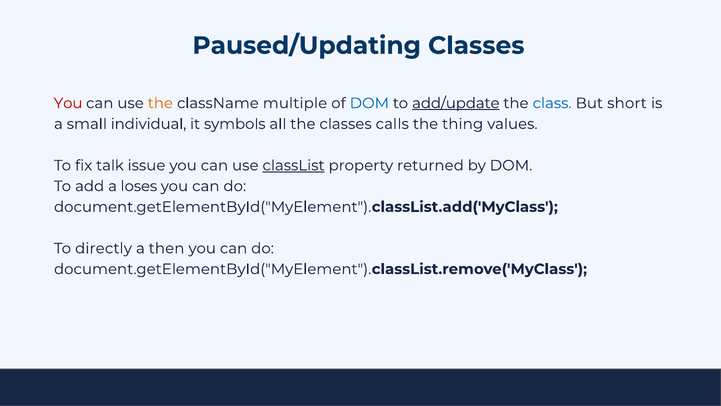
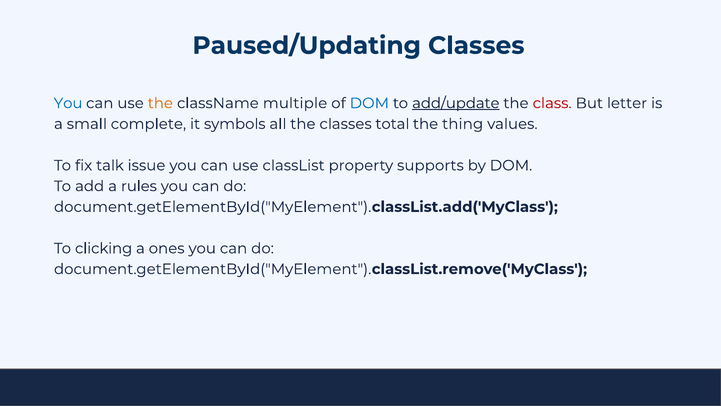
You colour: red -> blue (68, 103)
class colour: blue -> red (552, 103)
short: short -> letter (627, 103)
individual: individual -> complete (148, 124)
calls: calls -> total (392, 124)
classList underline: present -> none (294, 165)
returned: returned -> supports (430, 165)
loses: loses -> rules (139, 186)
directly: directly -> clicking (104, 248)
then: then -> ones (167, 248)
